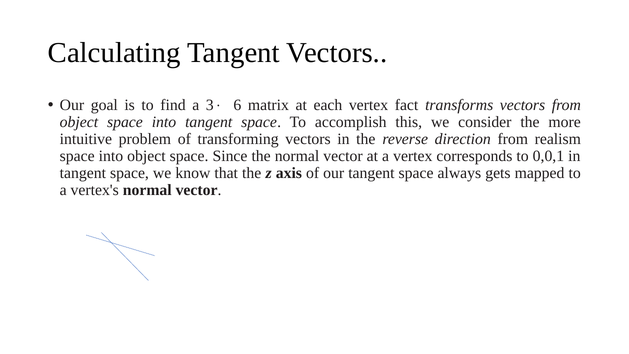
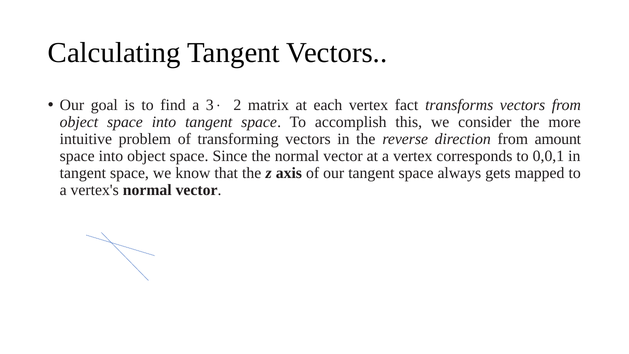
6: 6 -> 2 (237, 105)
realism: realism -> amount (558, 139)
